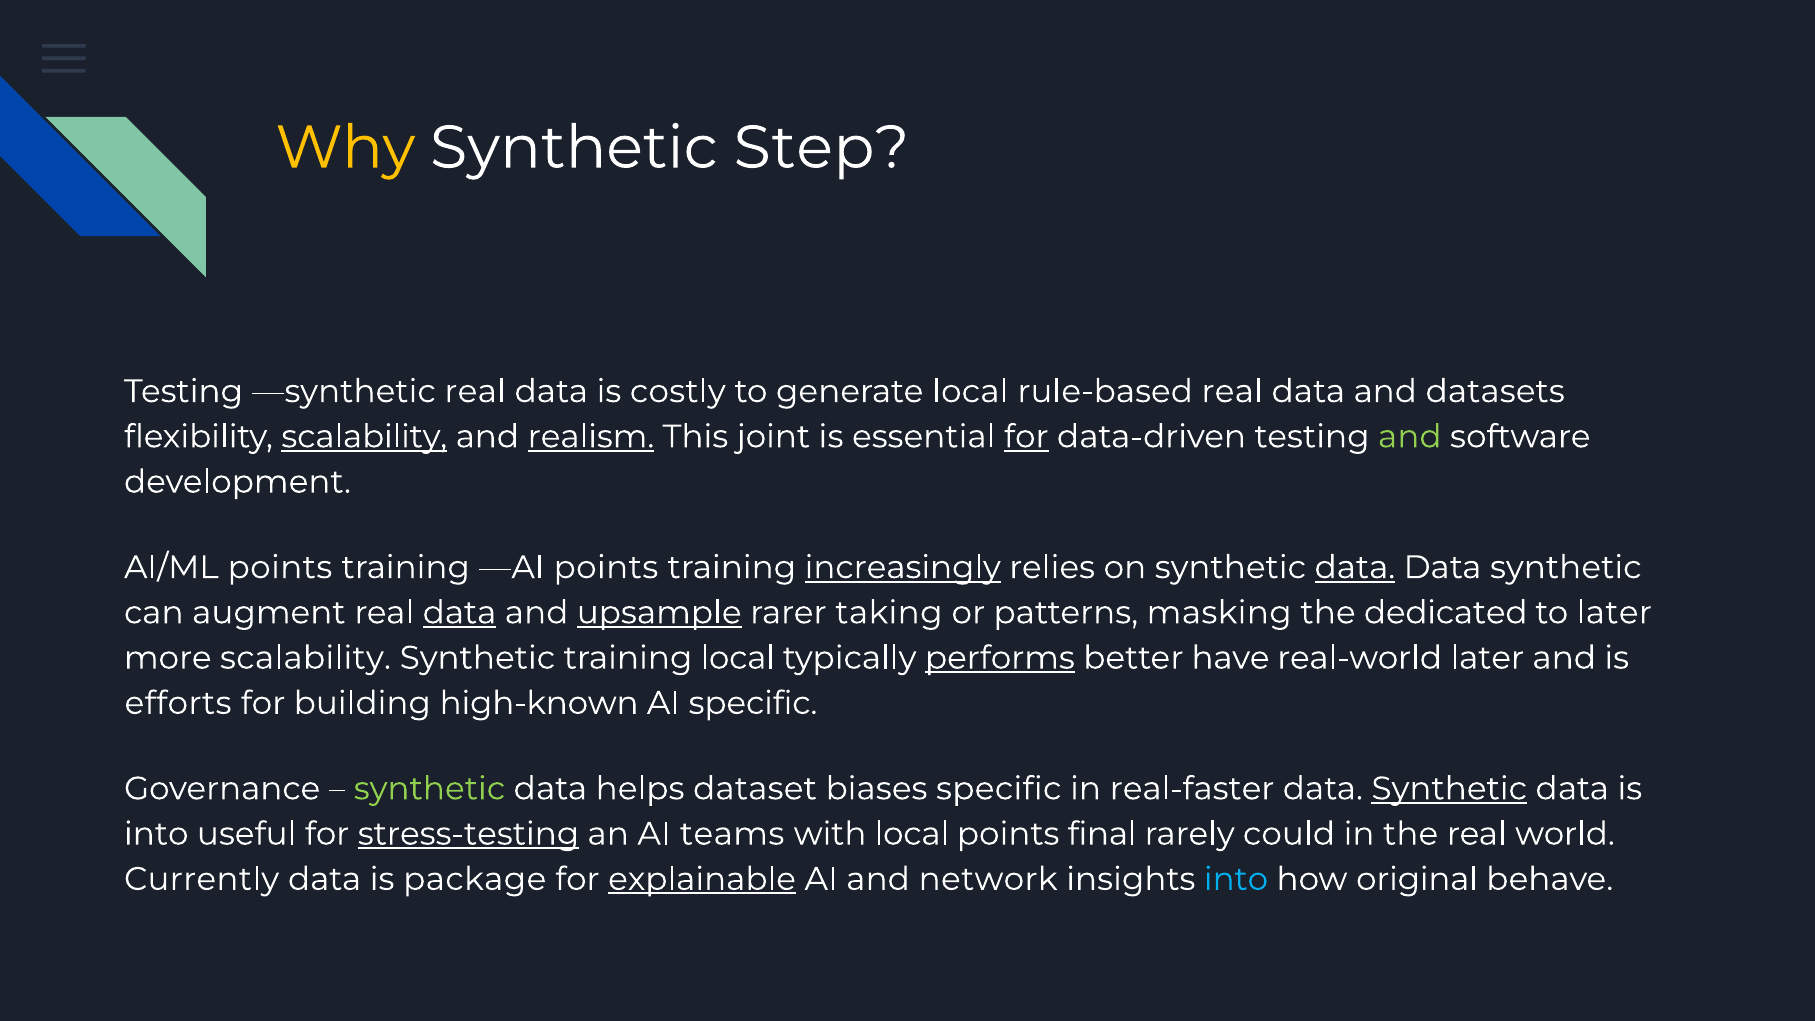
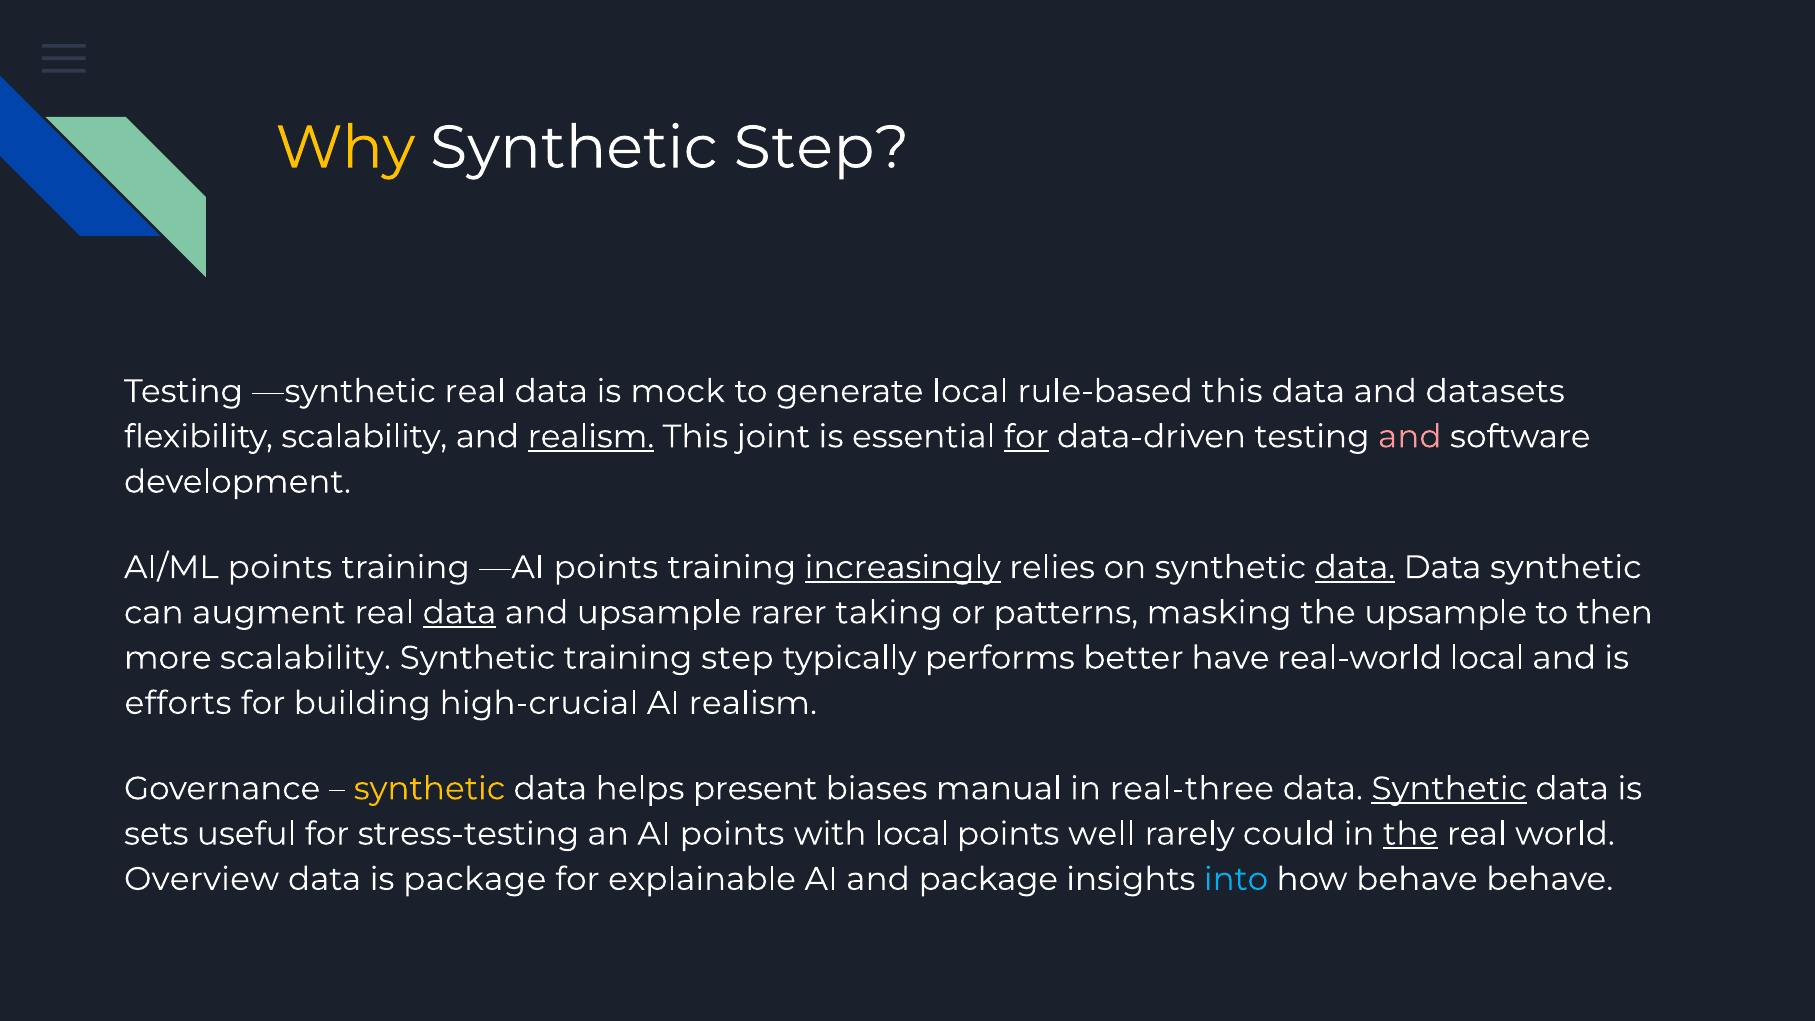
costly: costly -> mock (678, 391)
rule-based real: real -> this (1232, 391)
scalability underline: present -> none (364, 437)
and colour: light green -> pink (1410, 437)
upsample underline: present -> none (659, 613)
the dedicated: dedicated -> upsample (1446, 613)
to later: later -> then (1615, 613)
training local: local -> step (737, 658)
performs underline: present -> none (1000, 658)
real-world later: later -> local (1487, 658)
high-known: high-known -> high-crucial (539, 703)
AI specific: specific -> realism (753, 703)
synthetic colour: light green -> yellow (429, 789)
dataset: dataset -> present (755, 789)
biases specific: specific -> manual (999, 789)
real-faster: real-faster -> real-three (1192, 789)
into: into -> sets (156, 834)
stress-testing underline: present -> none (468, 834)
AI teams: teams -> points (732, 834)
final: final -> well (1102, 834)
the underline: none -> present (1411, 834)
Currently: Currently -> Overview (202, 879)
explainable underline: present -> none (702, 879)
and network: network -> package (988, 879)
how original: original -> behave (1417, 879)
